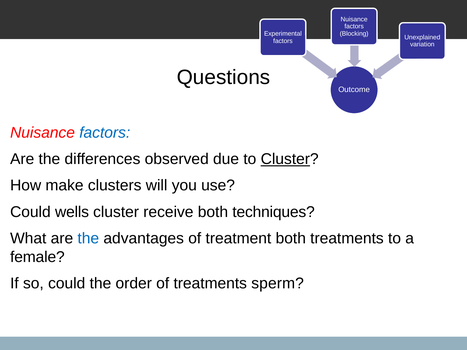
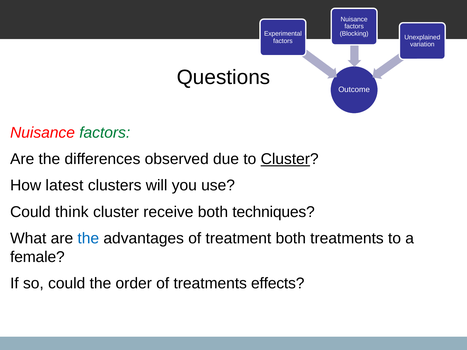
factors colour: blue -> green (105, 133)
make: make -> latest (64, 186)
wells: wells -> think (72, 212)
sperm: sperm -> effects (278, 284)
